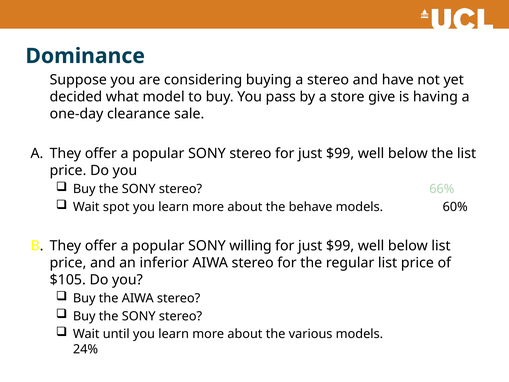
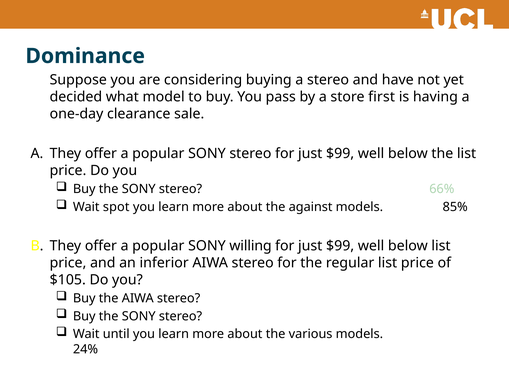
give: give -> first (382, 97)
behave: behave -> against (311, 207)
60%: 60% -> 85% (455, 207)
